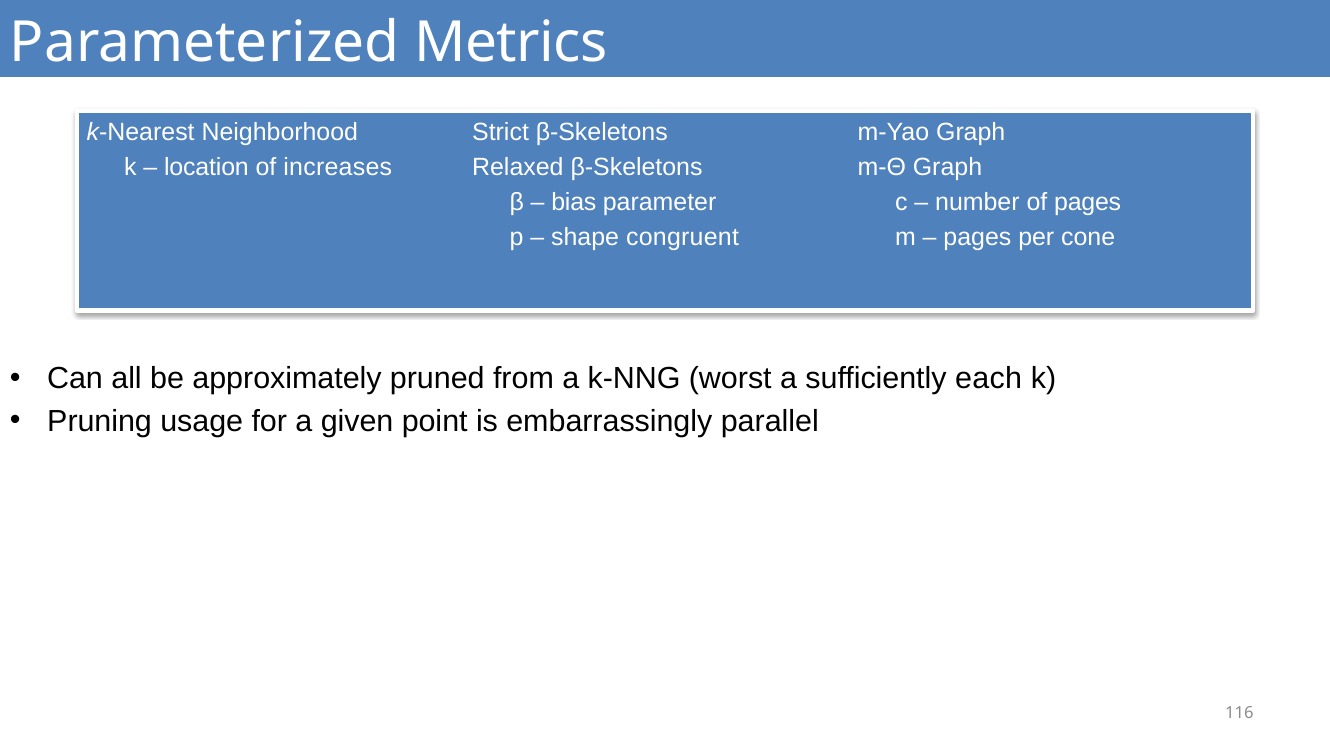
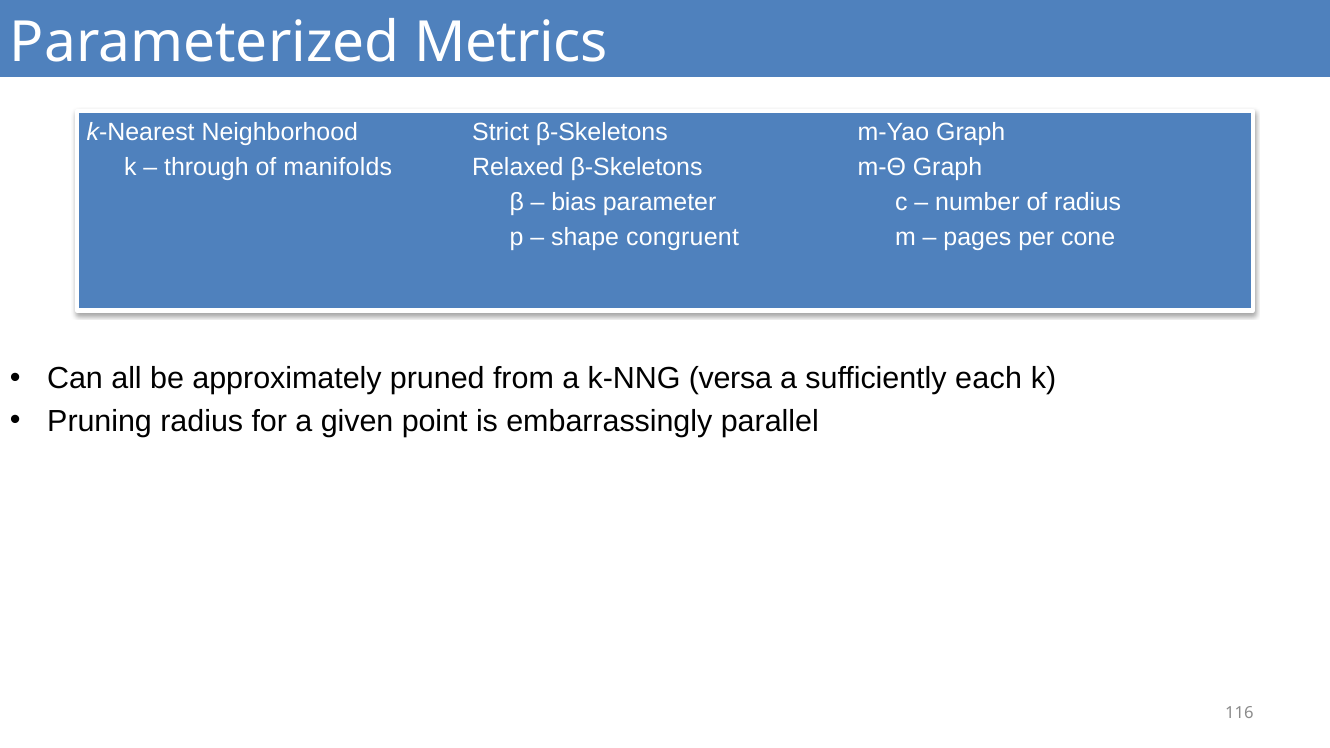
location: location -> through (206, 168)
increases: increases -> manifolds (338, 168)
of pages: pages -> radius (1088, 202)
worst: worst -> versa (730, 379)
Pruning usage: usage -> radius (202, 422)
